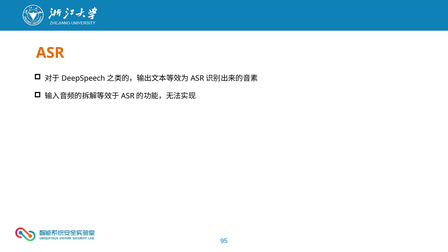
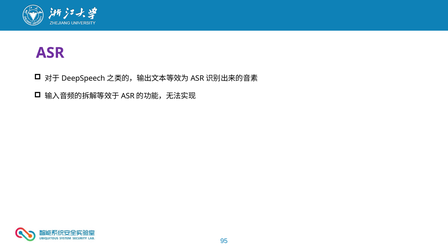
ASR colour: orange -> purple (50, 53)
